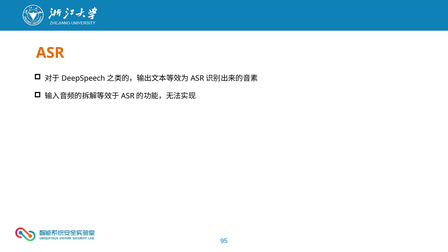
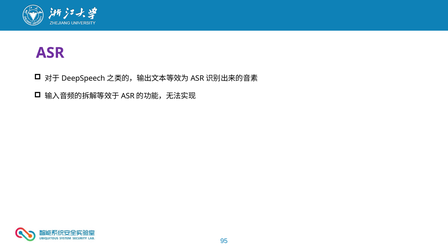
ASR colour: orange -> purple (50, 53)
